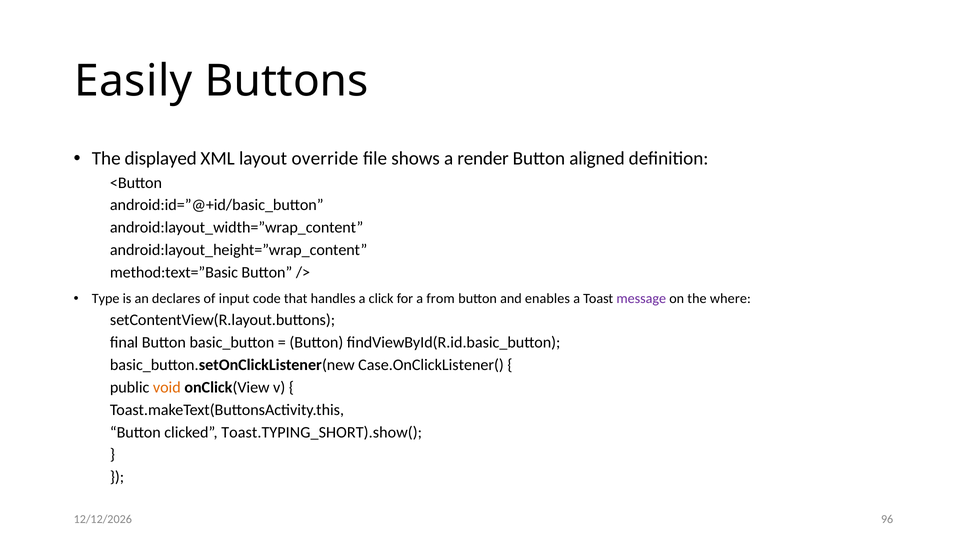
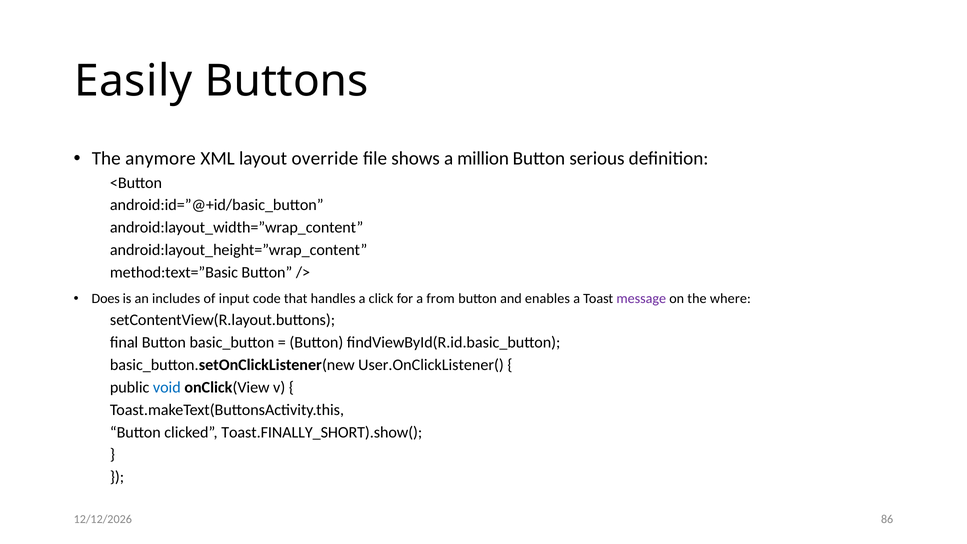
displayed: displayed -> anymore (160, 159)
render: render -> million (483, 159)
aligned: aligned -> serious (597, 159)
Type: Type -> Does (106, 299)
declares: declares -> includes (176, 299)
Case.OnClickListener(: Case.OnClickListener( -> User.OnClickListener( (431, 365)
void colour: orange -> blue (167, 387)
Toast.TYPING_SHORT).show(: Toast.TYPING_SHORT).show( -> Toast.FINALLY_SHORT).show( (322, 432)
96: 96 -> 86 (887, 519)
